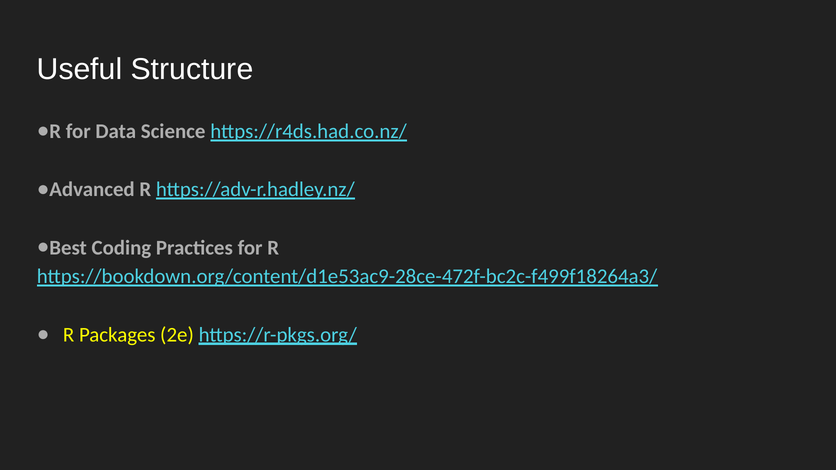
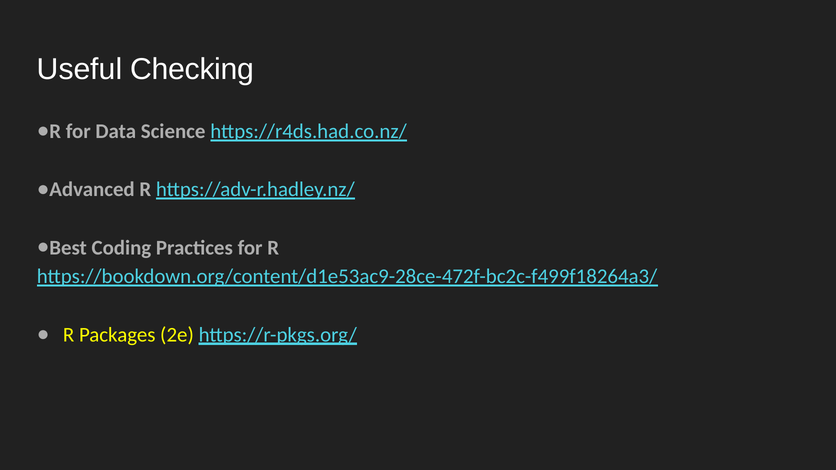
Structure: Structure -> Checking (192, 69)
